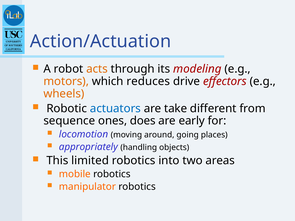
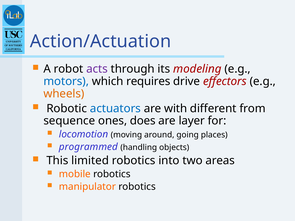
acts colour: orange -> purple (97, 69)
motors colour: orange -> blue (66, 81)
reduces: reduces -> requires (148, 81)
take: take -> with (176, 109)
early: early -> layer (192, 121)
appropriately: appropriately -> programmed (88, 147)
